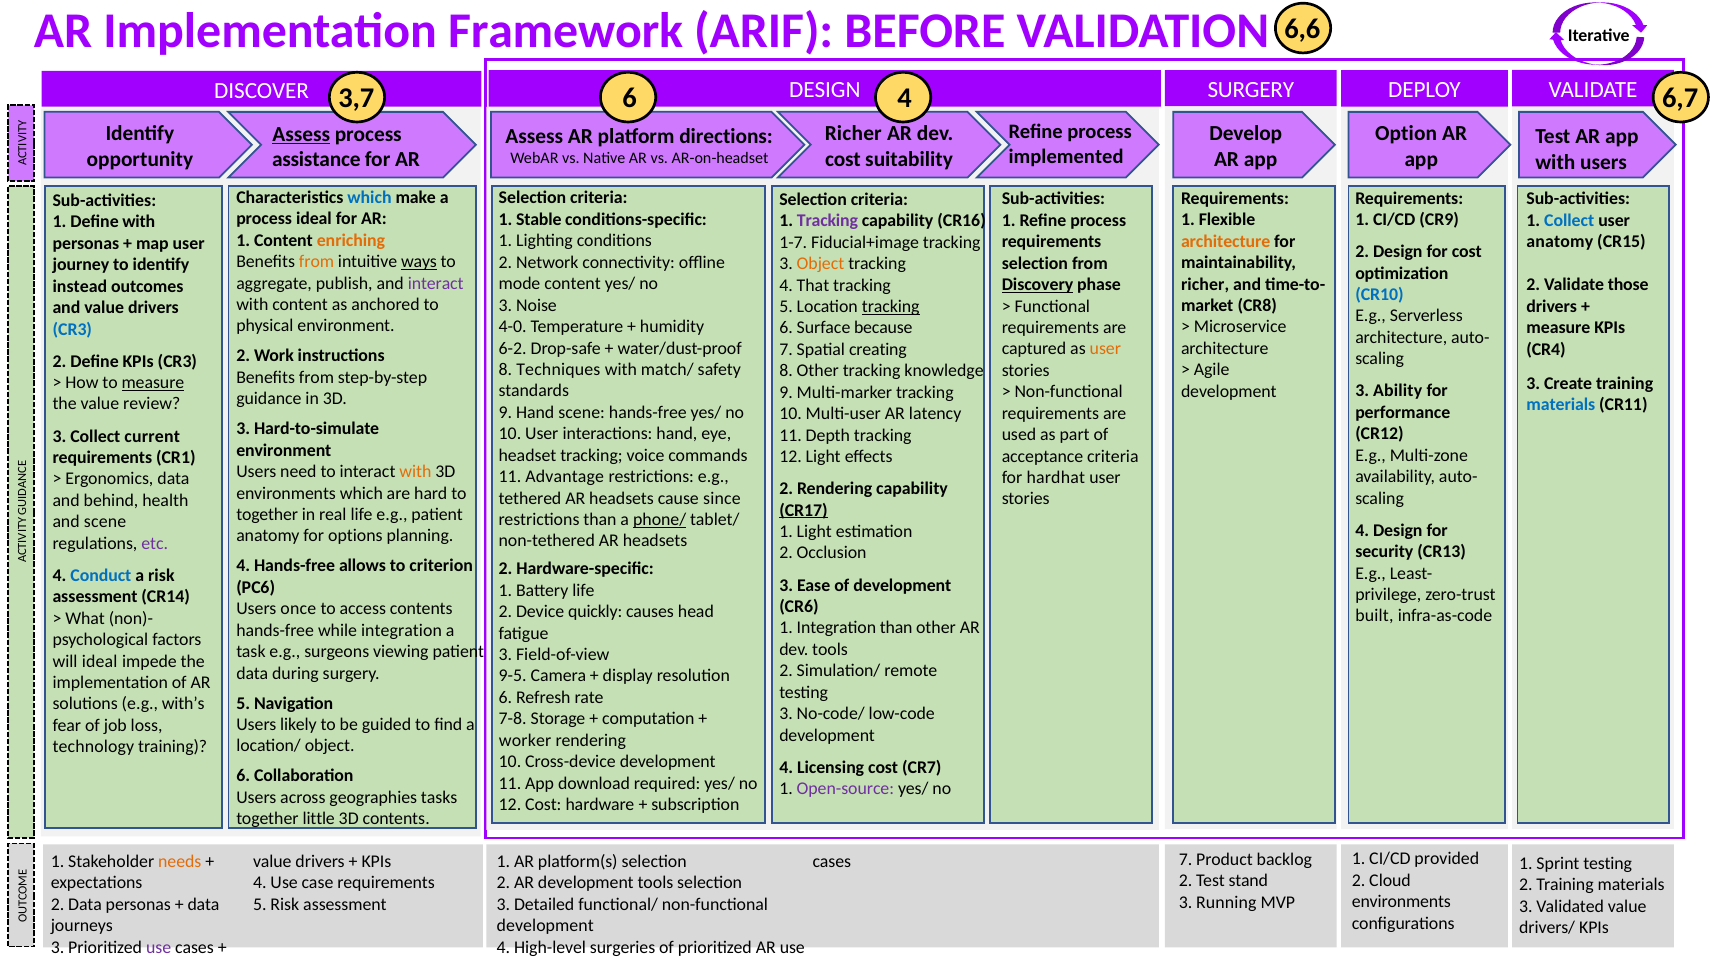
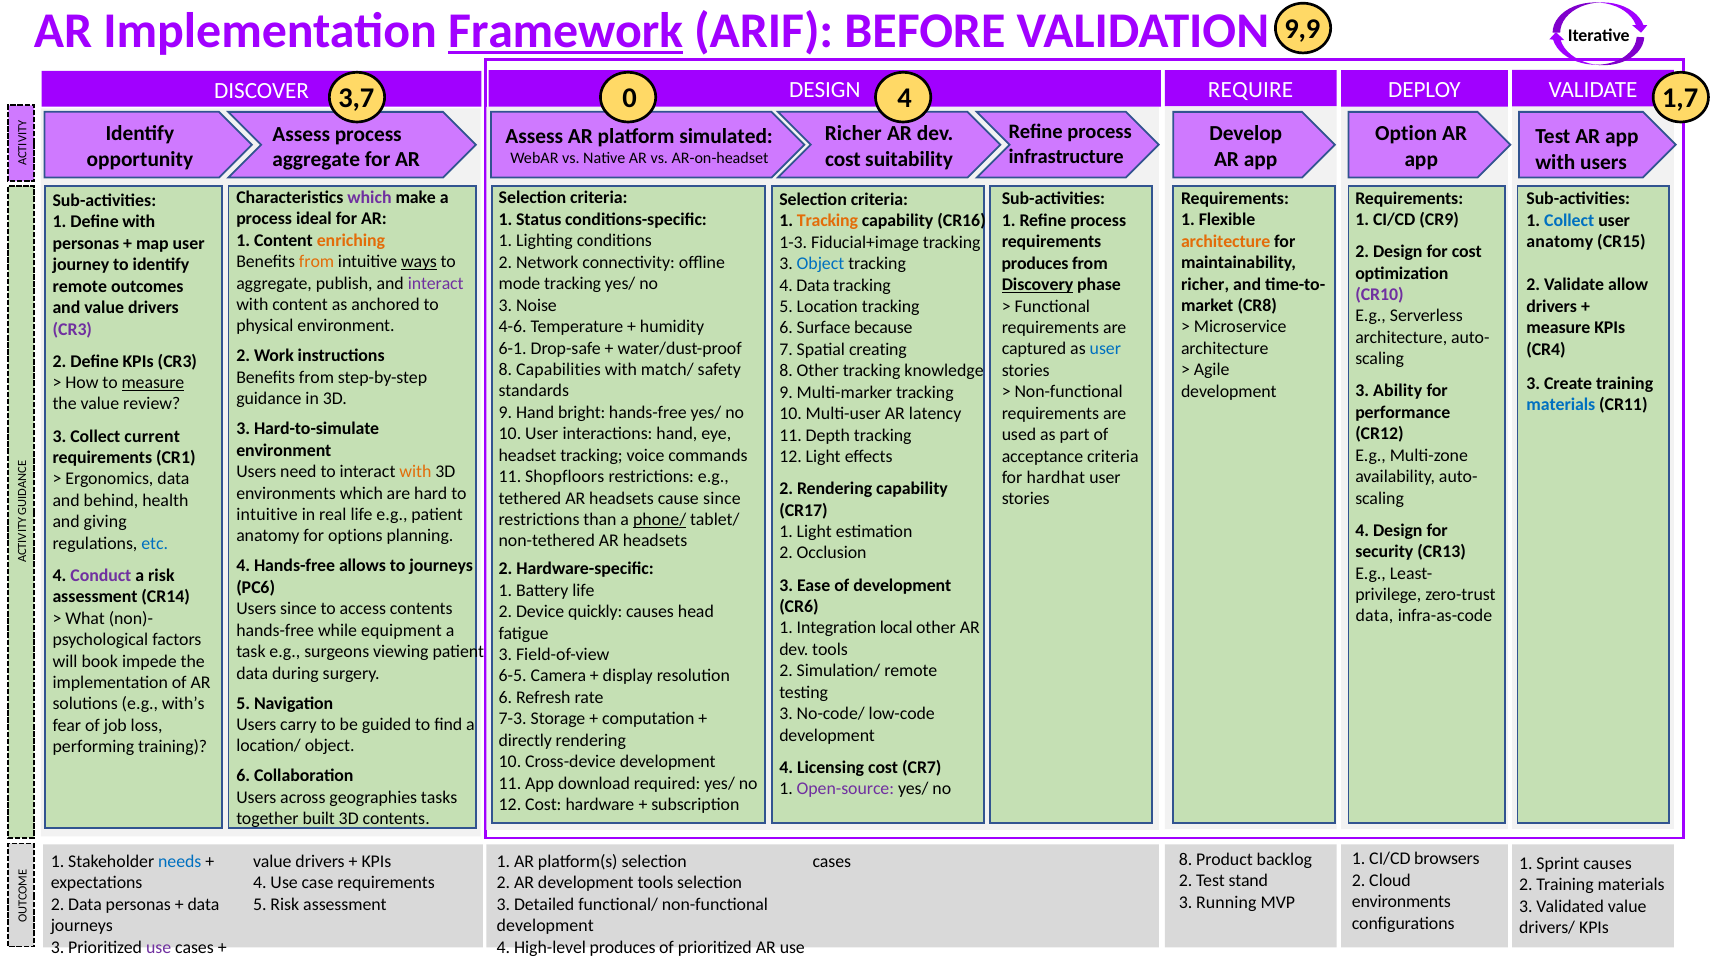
Framework underline: none -> present (566, 31)
6,6: 6,6 -> 9,9 (1302, 29)
SURGERY: SURGERY -> REQUIRE (1251, 90)
3,7 6: 6 -> 0 (629, 98)
6,7: 6,7 -> 1,7 (1680, 98)
Assess underline: present -> none (301, 134)
directions: directions -> simulated (726, 137)
implemented: implemented -> infrastructure (1066, 157)
assistance: assistance -> aggregate (316, 160)
which colour: blue -> purple (369, 197)
Stable: Stable -> Status (539, 220)
Tracking colour: purple -> orange (827, 221)
1-7: 1-7 -> 1-3 (793, 242)
selection: selection -> produces (1035, 263)
Object colour: orange -> blue (820, 264)
mode content: content -> tracking (573, 284)
those: those -> allow (1628, 285)
4 That: That -> Data (813, 285)
instead: instead -> remote (80, 286)
CR10 colour: blue -> purple (1380, 295)
tracking underline: present -> none (891, 307)
4-0: 4-0 -> 4-6 (513, 327)
CR3 colour: blue -> purple (72, 329)
6-2: 6-2 -> 6-1 (513, 348)
user colour: orange -> blue (1105, 349)
Techniques: Techniques -> Capabilities (558, 370)
Hand scene: scene -> bright (582, 412)
Advantage: Advantage -> Shopfloors (565, 477)
CR17 underline: present -> none (803, 510)
together: together -> intuitive (267, 515)
and scene: scene -> giving (105, 522)
etc colour: purple -> blue (155, 543)
to criterion: criterion -> journeys (441, 566)
Conduct colour: blue -> purple (101, 575)
Users once: once -> since (298, 609)
built: built -> data (1374, 616)
Integration than: than -> local (896, 628)
while integration: integration -> equipment (401, 630)
will ideal: ideal -> book (100, 661)
9-5: 9-5 -> 6-5 (513, 676)
7-8: 7-8 -> 7-3 (513, 719)
likely: likely -> carry (298, 725)
worker: worker -> directly (525, 740)
technology: technology -> performing (93, 747)
little: little -> built (319, 819)
provided: provided -> browsers (1447, 859)
needs colour: orange -> blue (180, 862)
cases 7: 7 -> 8 (1186, 859)
Sprint testing: testing -> causes (1608, 863)
High-level surgeries: surgeries -> produces (623, 947)
